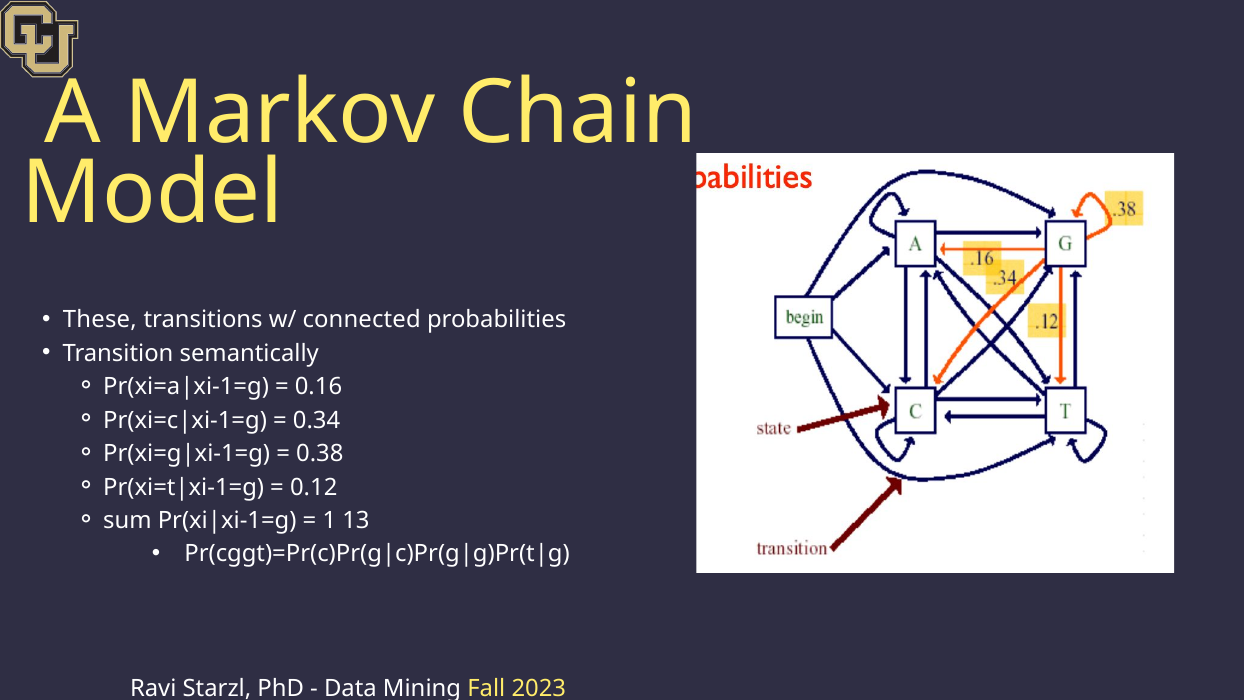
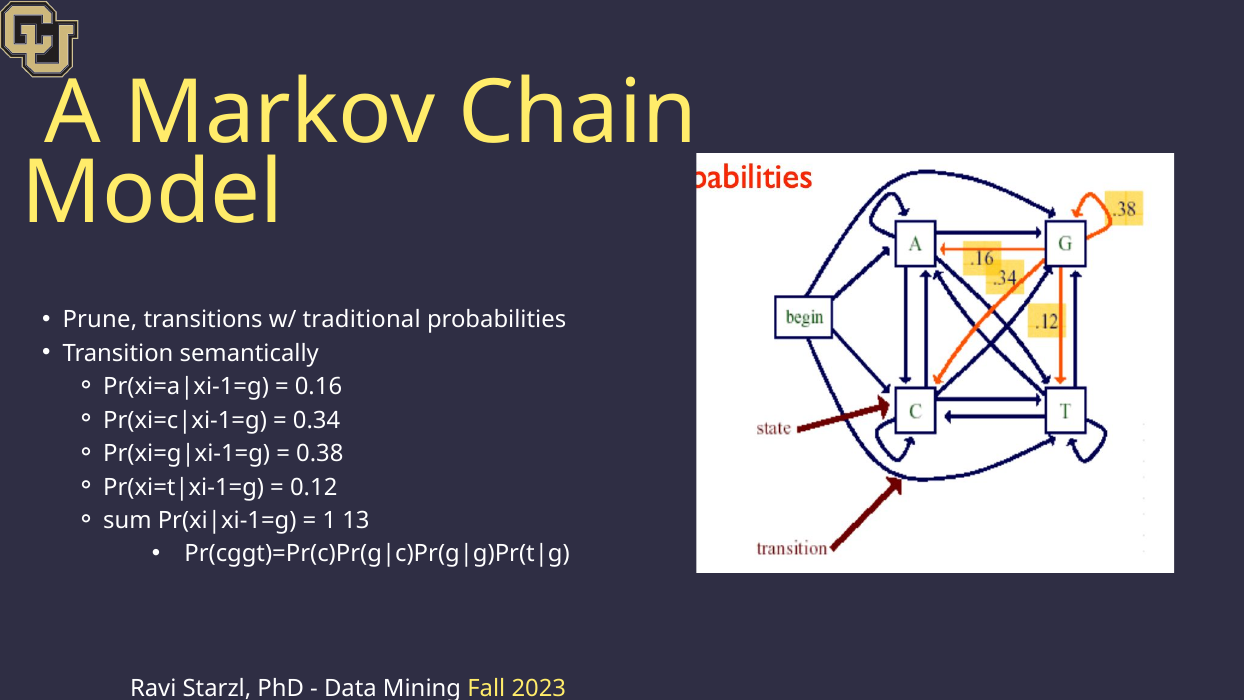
These: These -> Prune (100, 320)
connected: connected -> traditional (362, 320)
